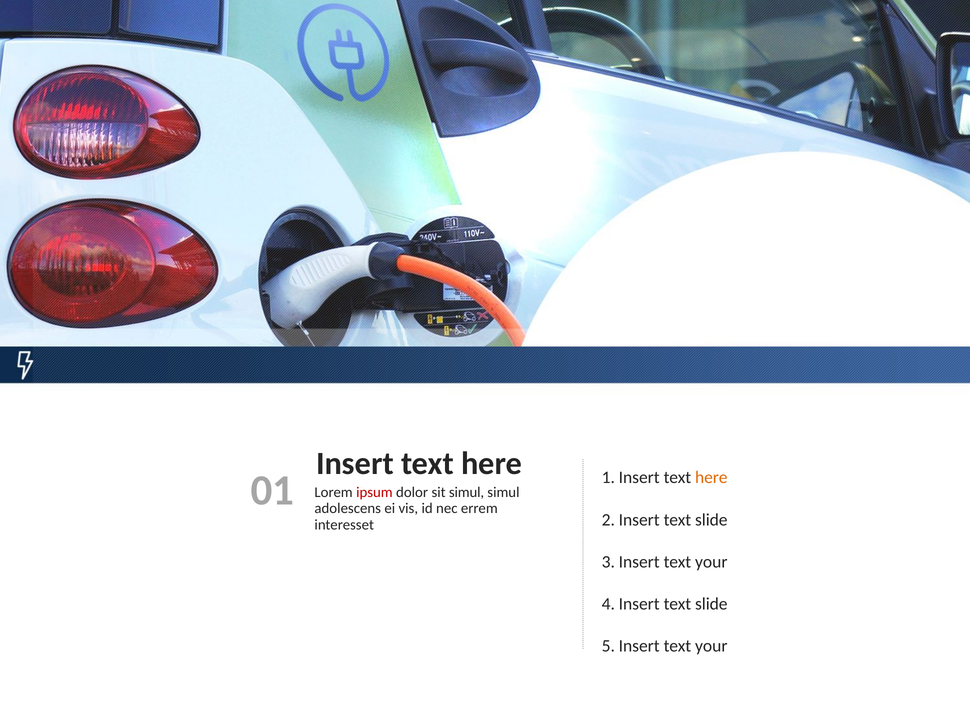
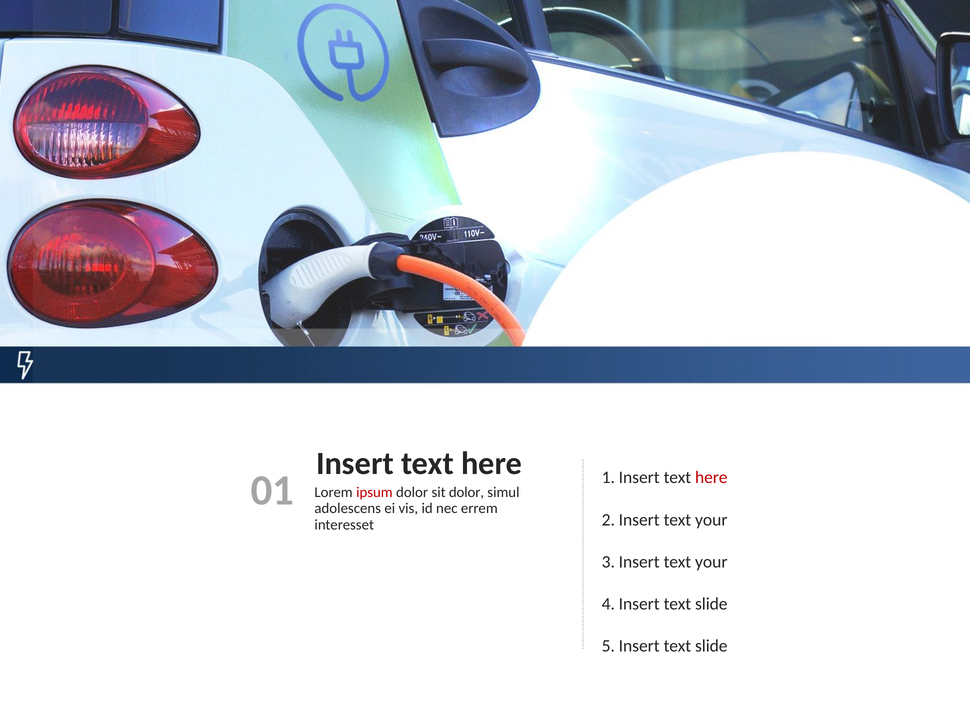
here colour: orange -> red (711, 477)
sit simul: simul -> dolor (466, 492)
slide: slide -> your (711, 519)
your: your -> slide (711, 646)
